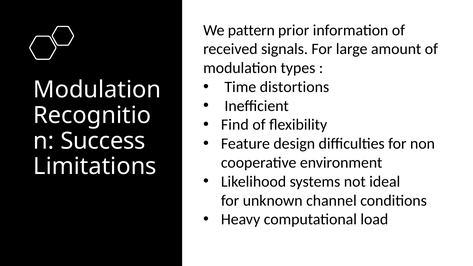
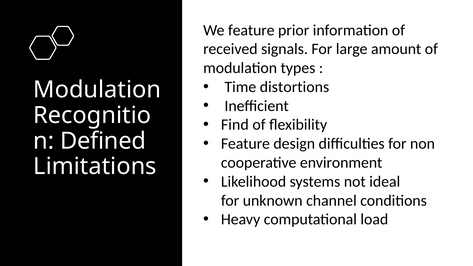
We pattern: pattern -> feature (251, 30)
Success: Success -> Defined (103, 141)
